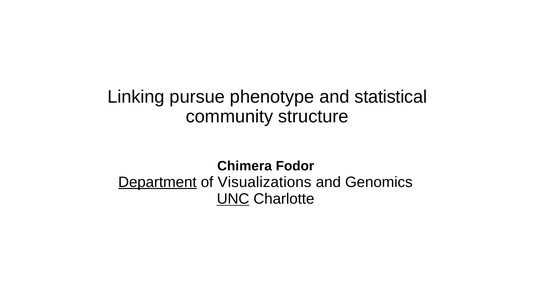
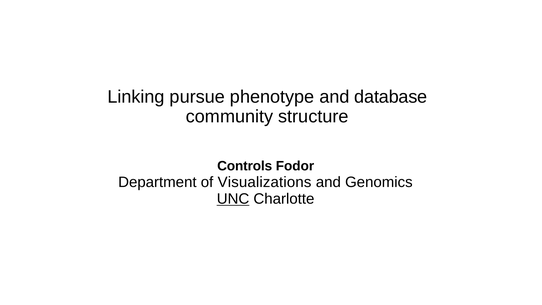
statistical: statistical -> database (391, 97)
Chimera: Chimera -> Controls (245, 166)
Department underline: present -> none (157, 182)
